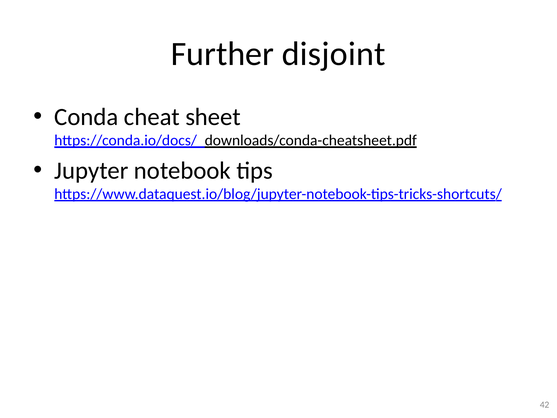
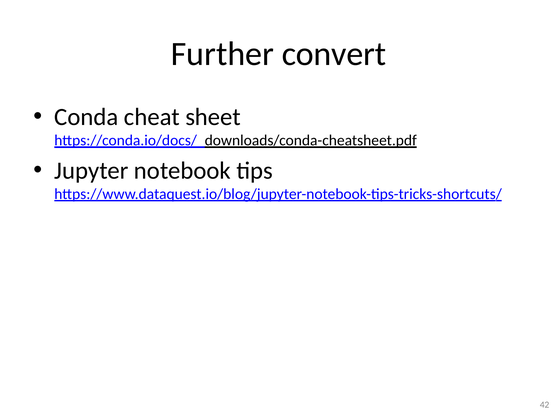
disjoint: disjoint -> convert (334, 54)
